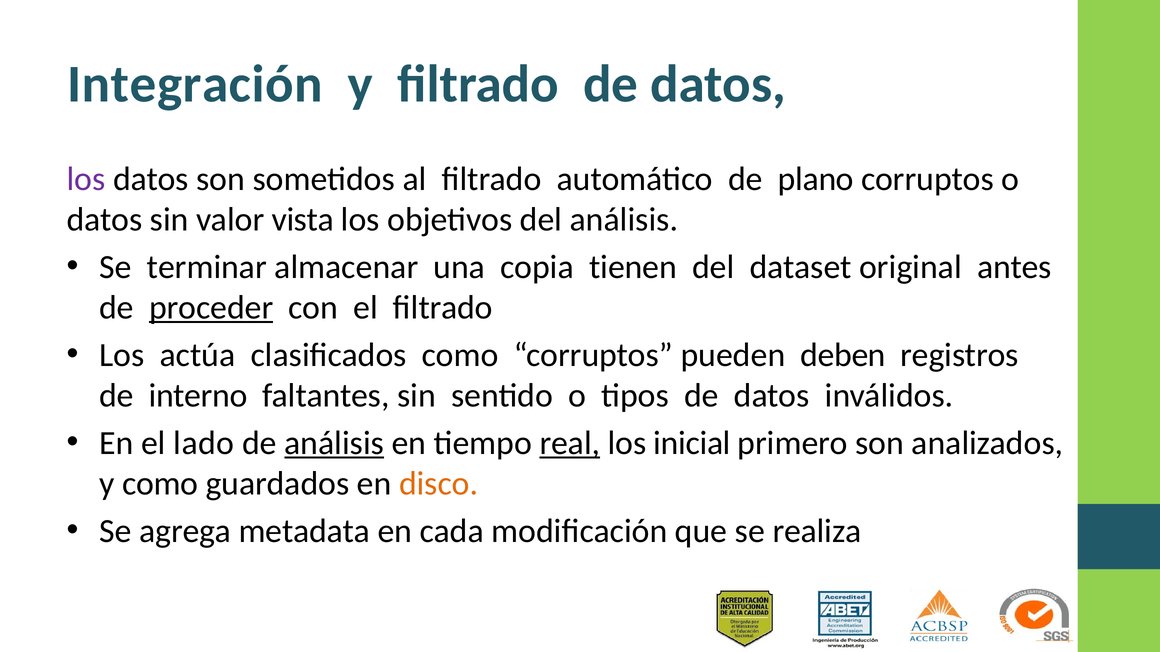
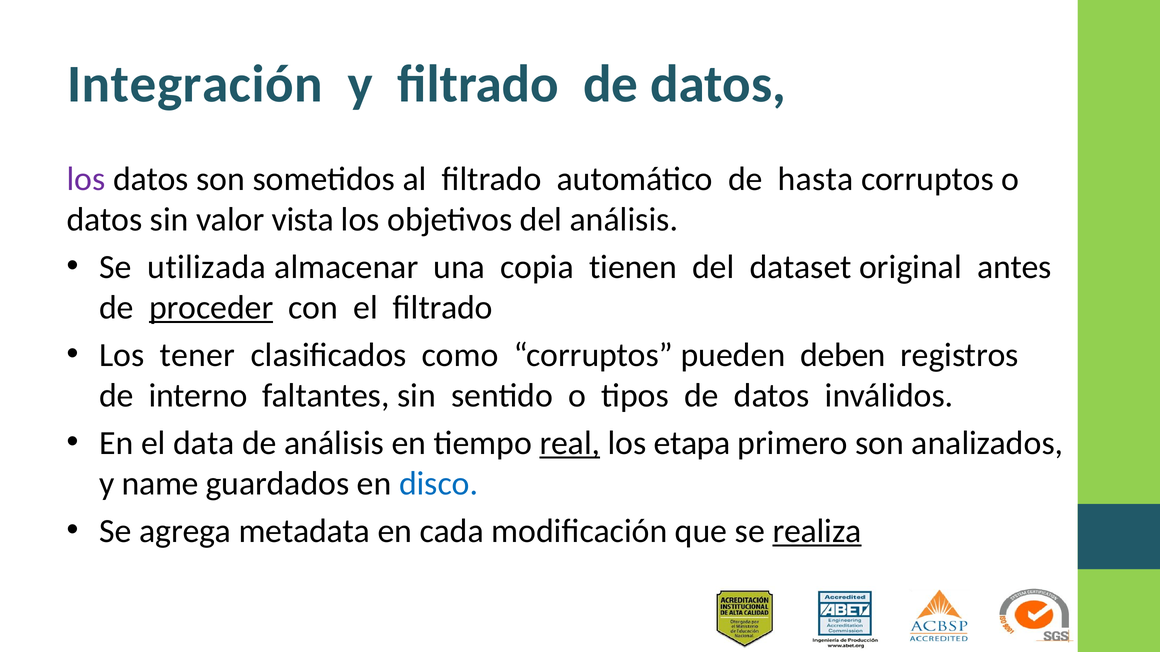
plano: plano -> hasta (816, 179)
terminar: terminar -> utilizada (207, 267)
actúa: actúa -> tener (197, 355)
lado: lado -> data (204, 443)
análisis underline: present -> none (334, 443)
inicial: inicial -> etapa (692, 443)
y como: como -> name (160, 484)
disco colour: orange -> blue (439, 484)
realiza underline: none -> present (817, 531)
